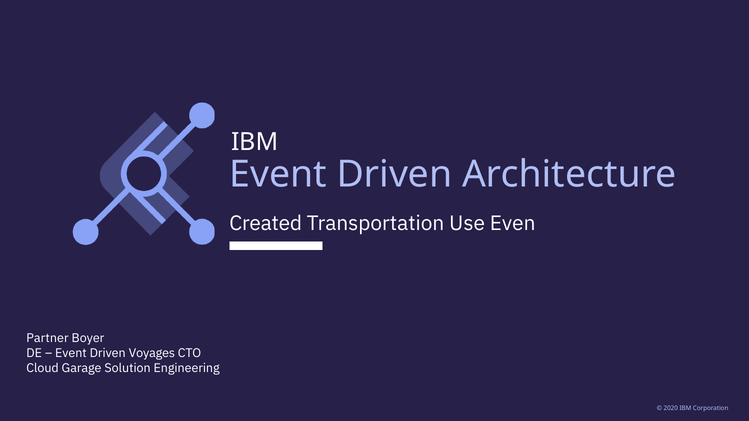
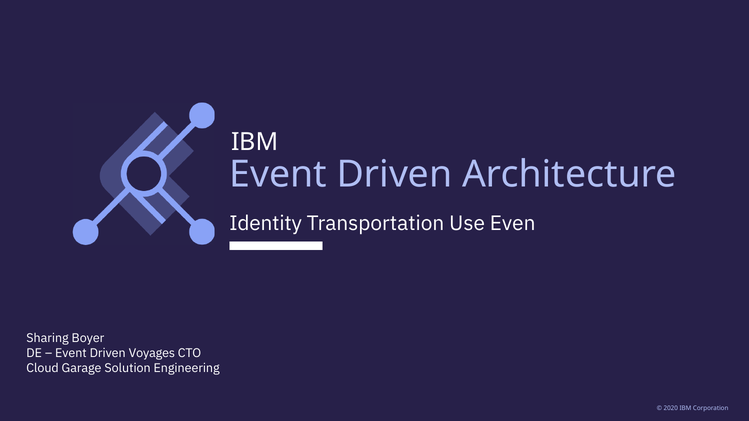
Created: Created -> Identity (266, 224)
Partner: Partner -> Sharing (48, 338)
